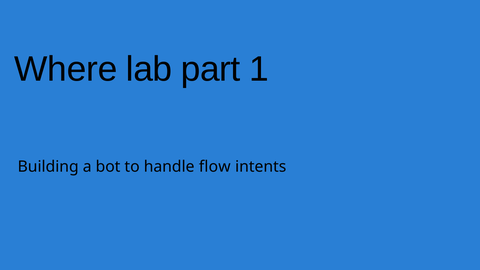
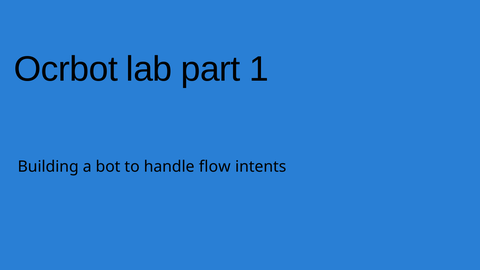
Where: Where -> Ocrbot (66, 69)
